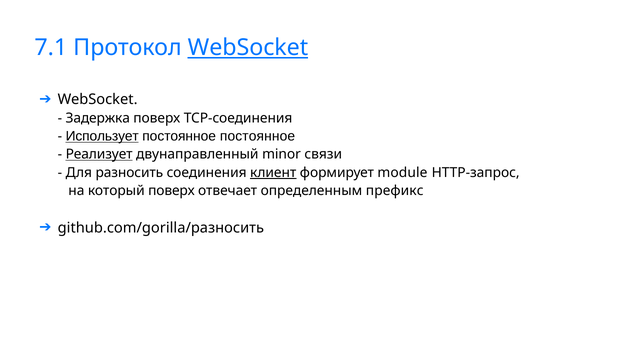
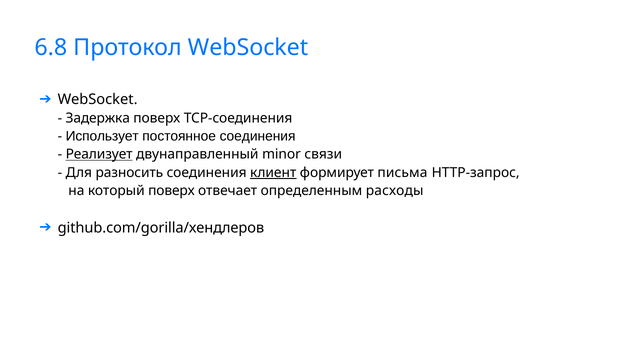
7.1: 7.1 -> 6.8 (51, 48)
WebSocket underline: present -> none (248, 48)
Использует underline: present -> none (102, 136)
постоянное постоянное: постоянное -> соединения (258, 136)
module: module -> письма (402, 172)
префикс: префикс -> расходы (395, 191)
github.com/gorilla/разносить: github.com/gorilla/разносить -> github.com/gorilla/хендлеров (161, 228)
